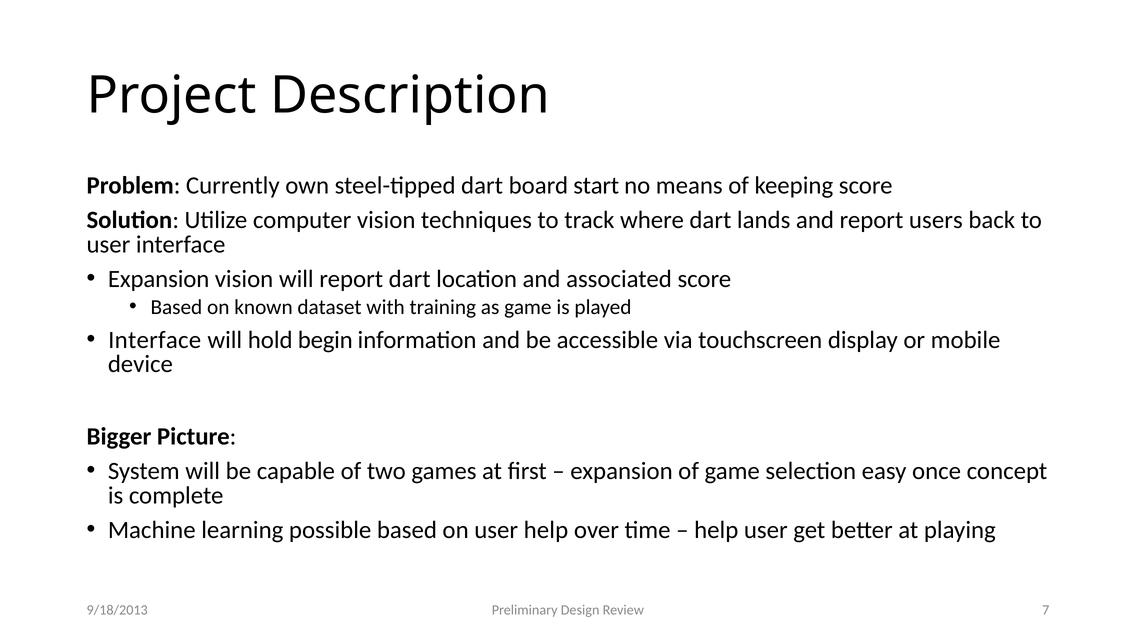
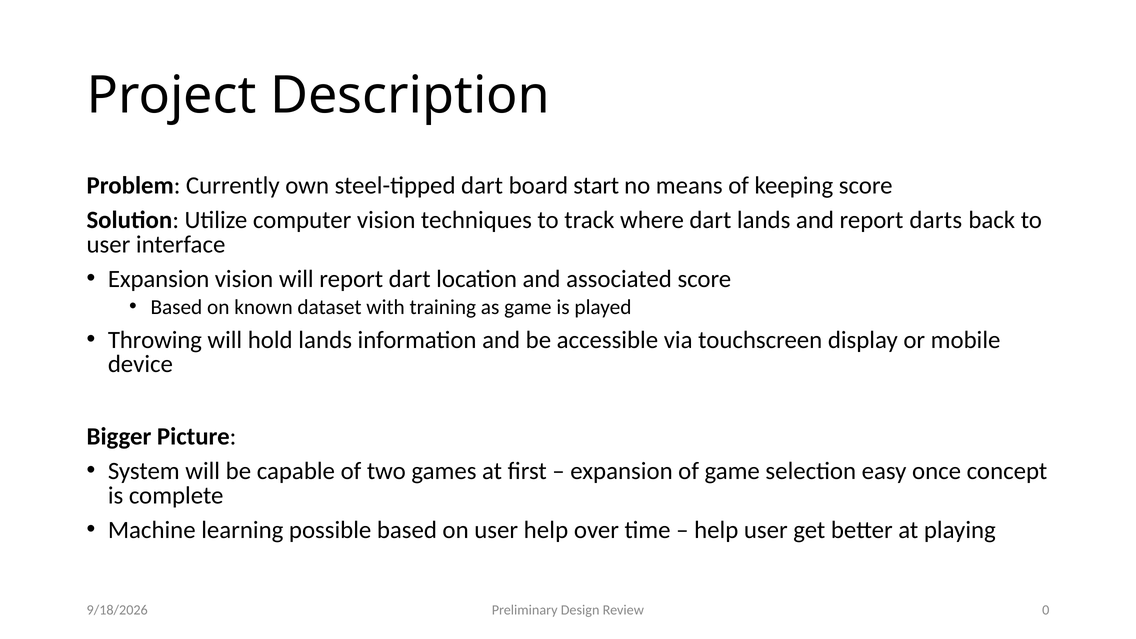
users: users -> darts (936, 220)
Interface: Interface -> Throwing (155, 340)
hold begin: begin -> lands (325, 340)
7: 7 -> 0 (1046, 610)
9/18/2013: 9/18/2013 -> 9/18/2026 (117, 610)
